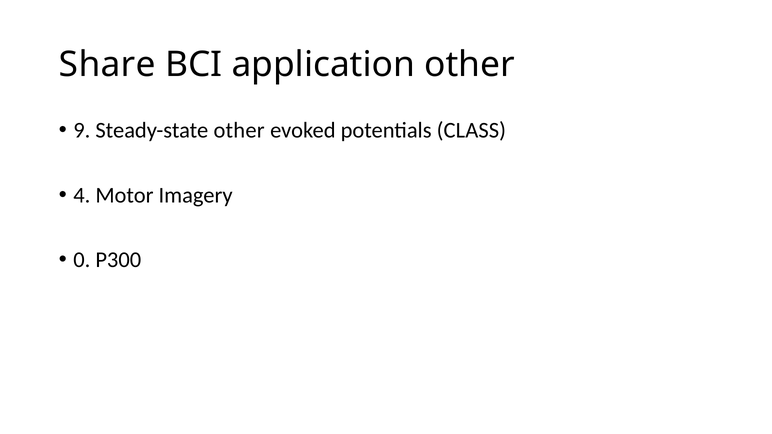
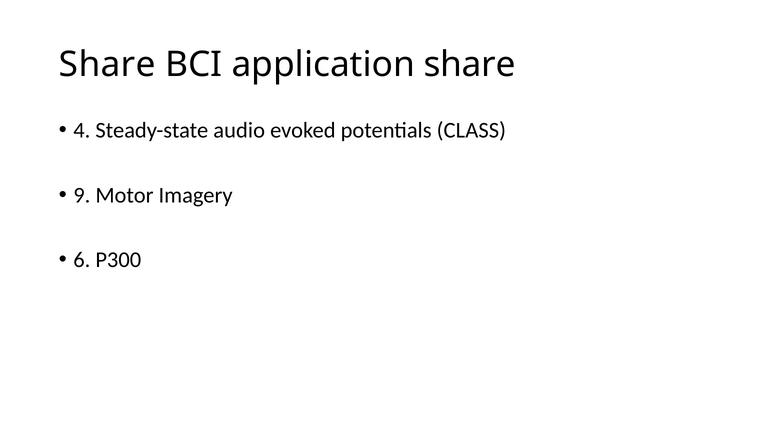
application other: other -> share (470, 65)
9: 9 -> 4 (82, 131)
Steady-state other: other -> audio (239, 131)
4: 4 -> 9 (82, 195)
0: 0 -> 6 (82, 260)
